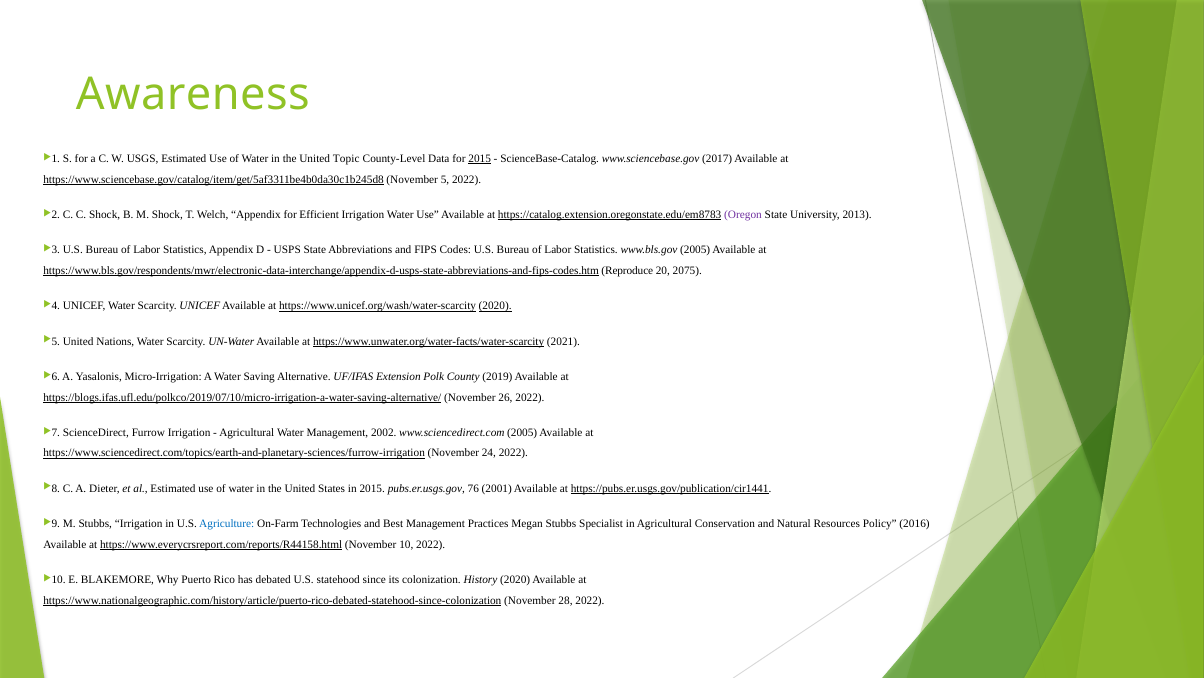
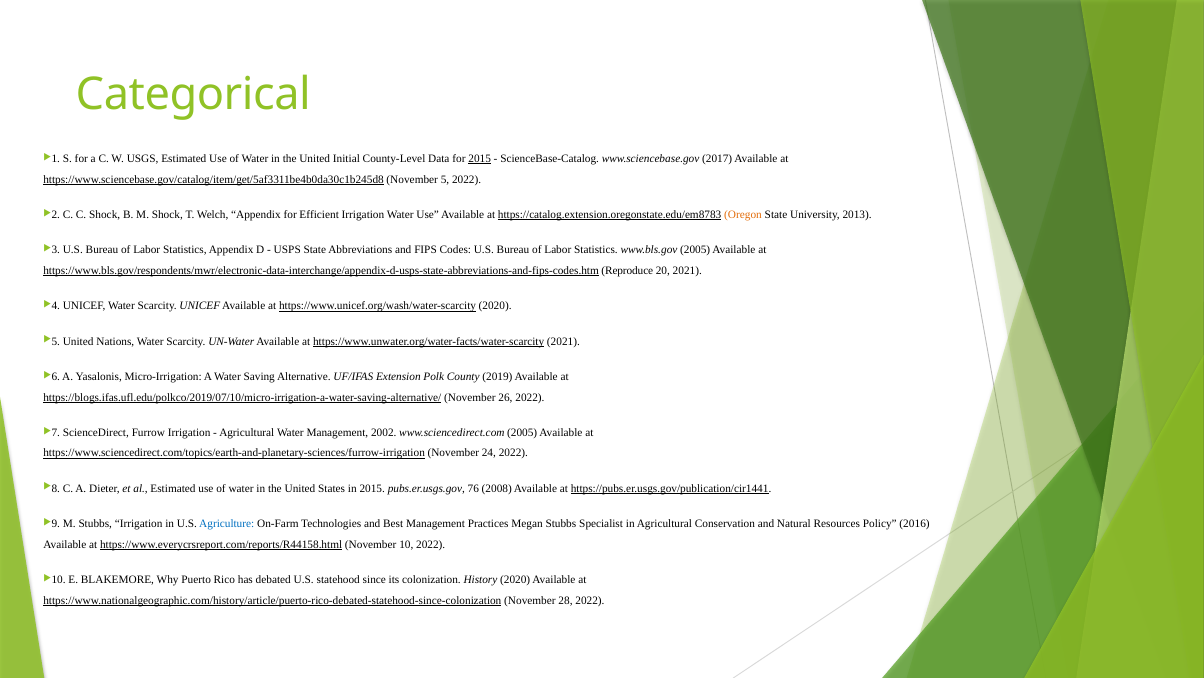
Awareness: Awareness -> Categorical (193, 95)
Topic: Topic -> Initial (346, 159)
Oregon colour: purple -> orange (743, 214)
20 2075: 2075 -> 2021 (687, 270)
2020 underline: present -> none (495, 306)
2001: 2001 -> 2008 (497, 488)
